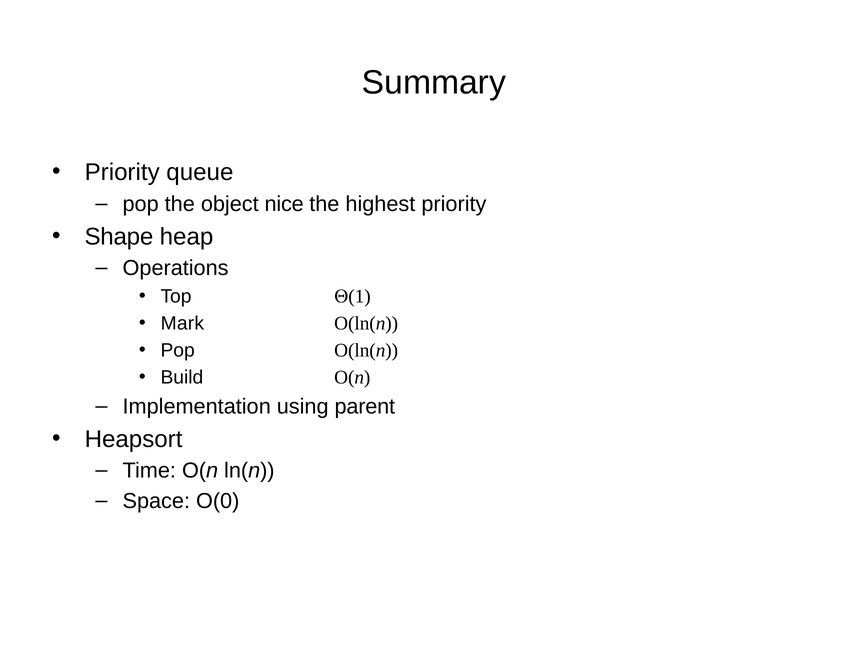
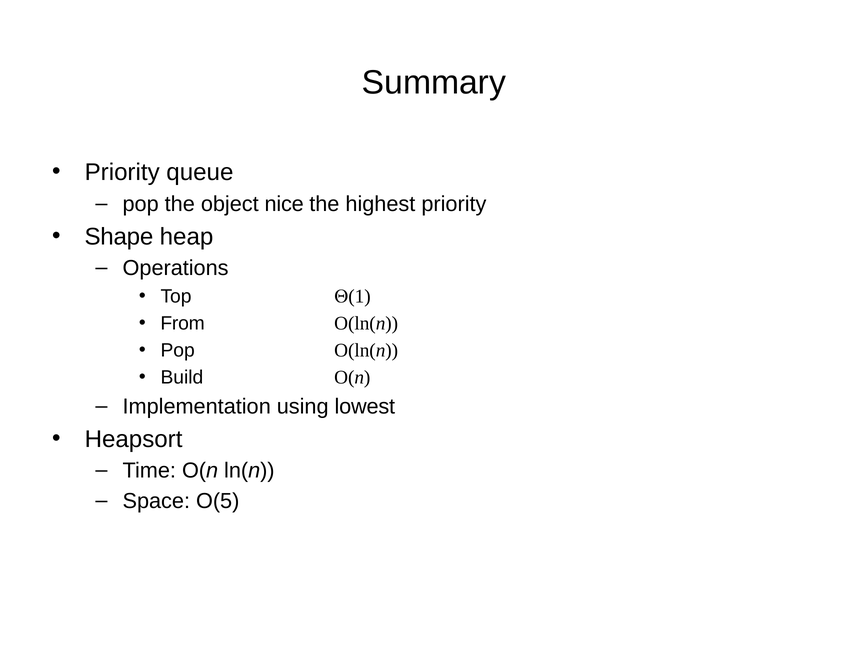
Mark: Mark -> From (183, 323)
parent: parent -> lowest (365, 407)
O(0: O(0 -> O(5 (218, 501)
